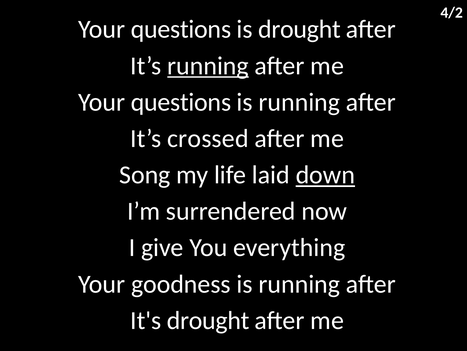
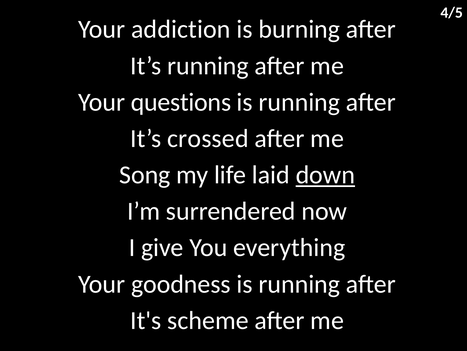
4/2: 4/2 -> 4/5 (452, 13)
questions: questions -> addiction (181, 29)
is drought: drought -> burning (299, 29)
running underline: present -> none (208, 66)
It's drought: drought -> scheme (208, 320)
